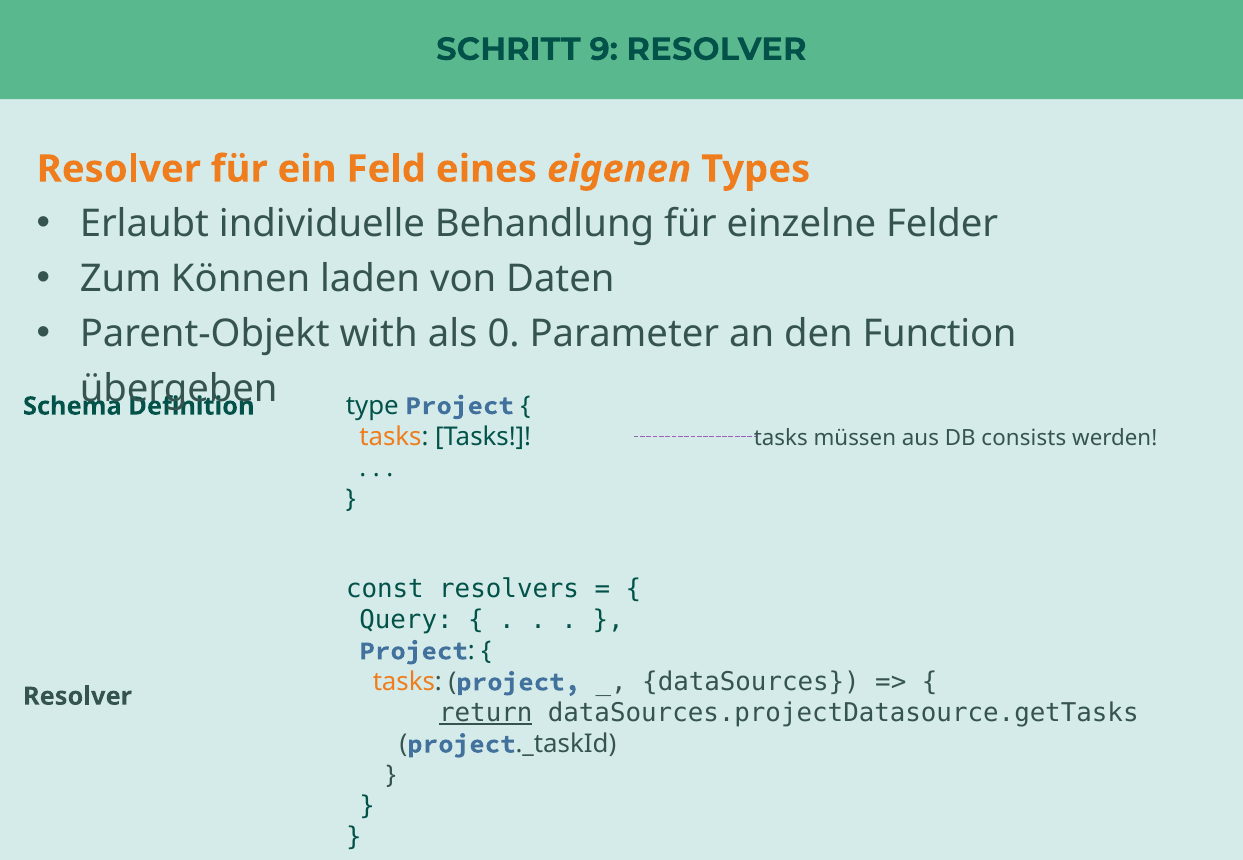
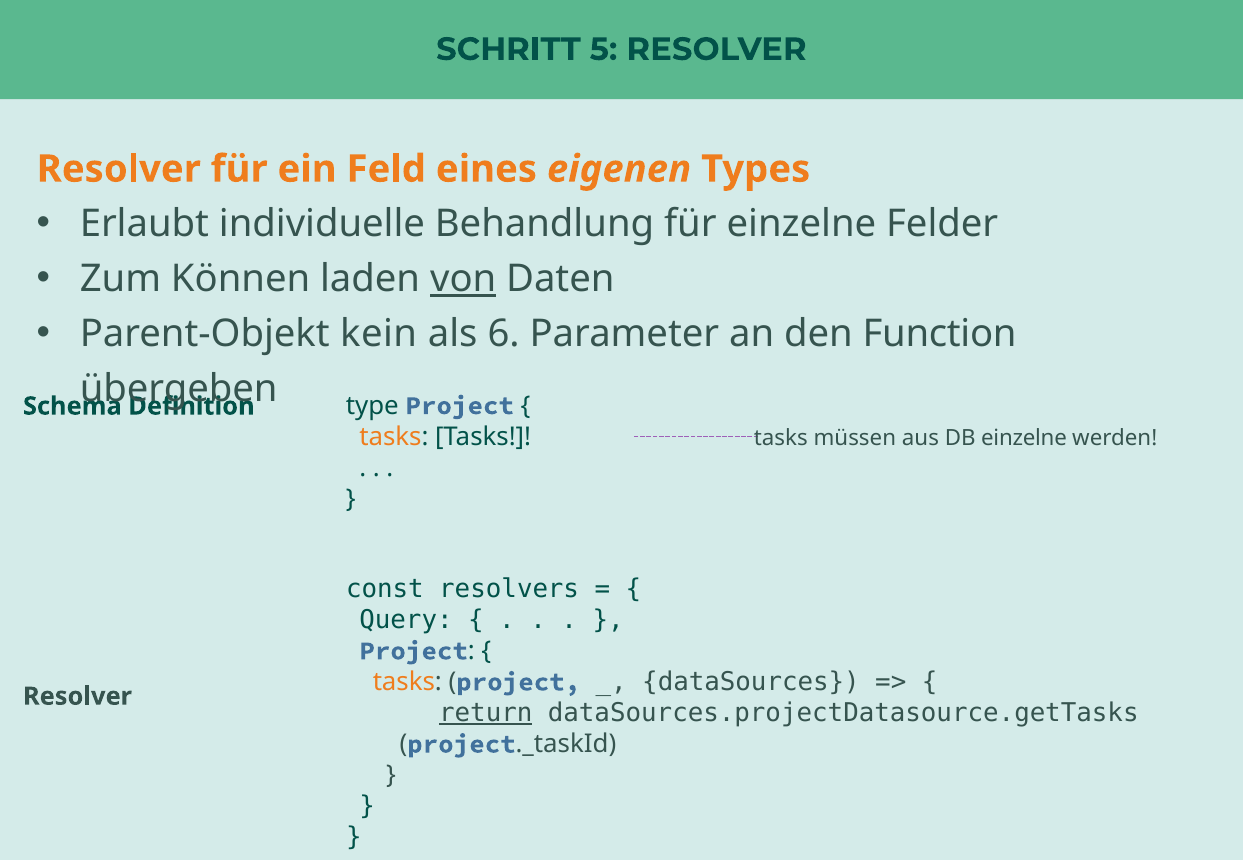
9: 9 -> 5 (604, 49)
von underline: none -> present (463, 279)
with: with -> kein (379, 334)
0: 0 -> 6 (504, 334)
DB consists: consists -> einzelne (1024, 438)
